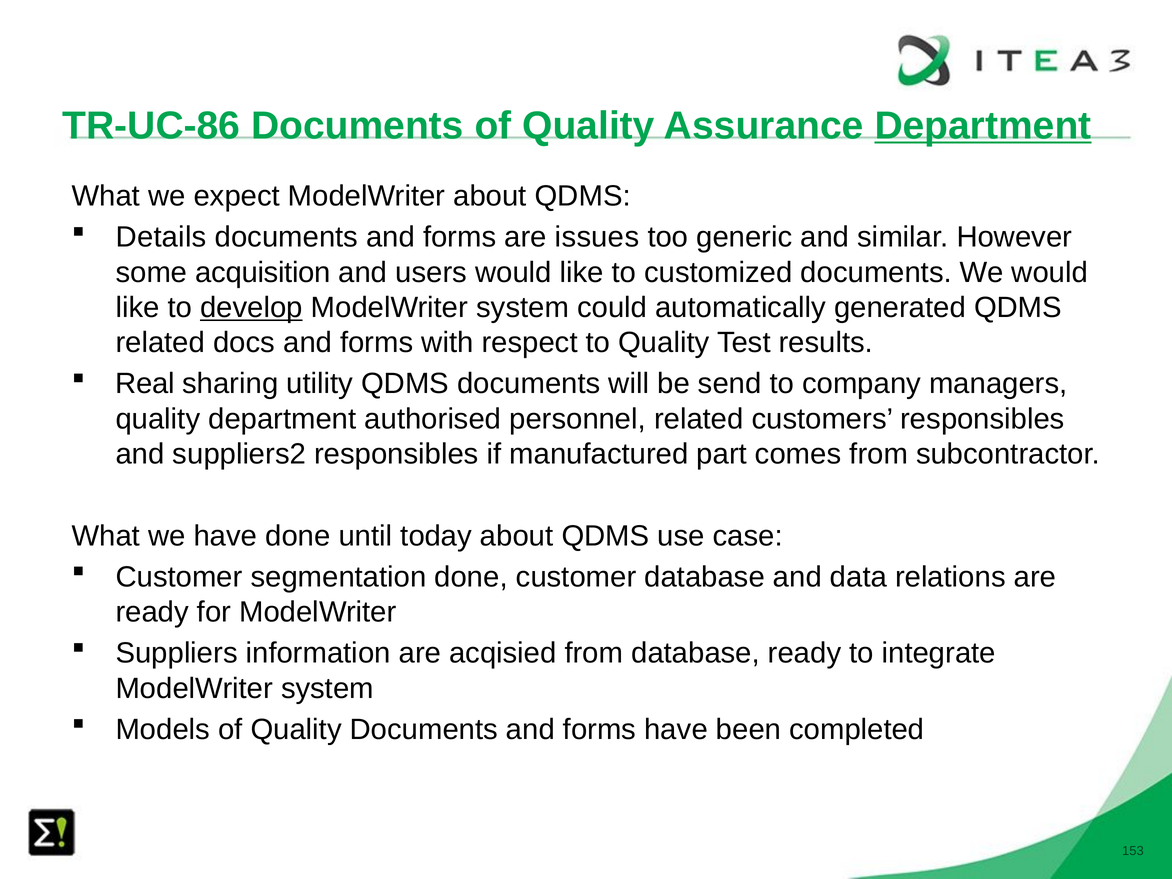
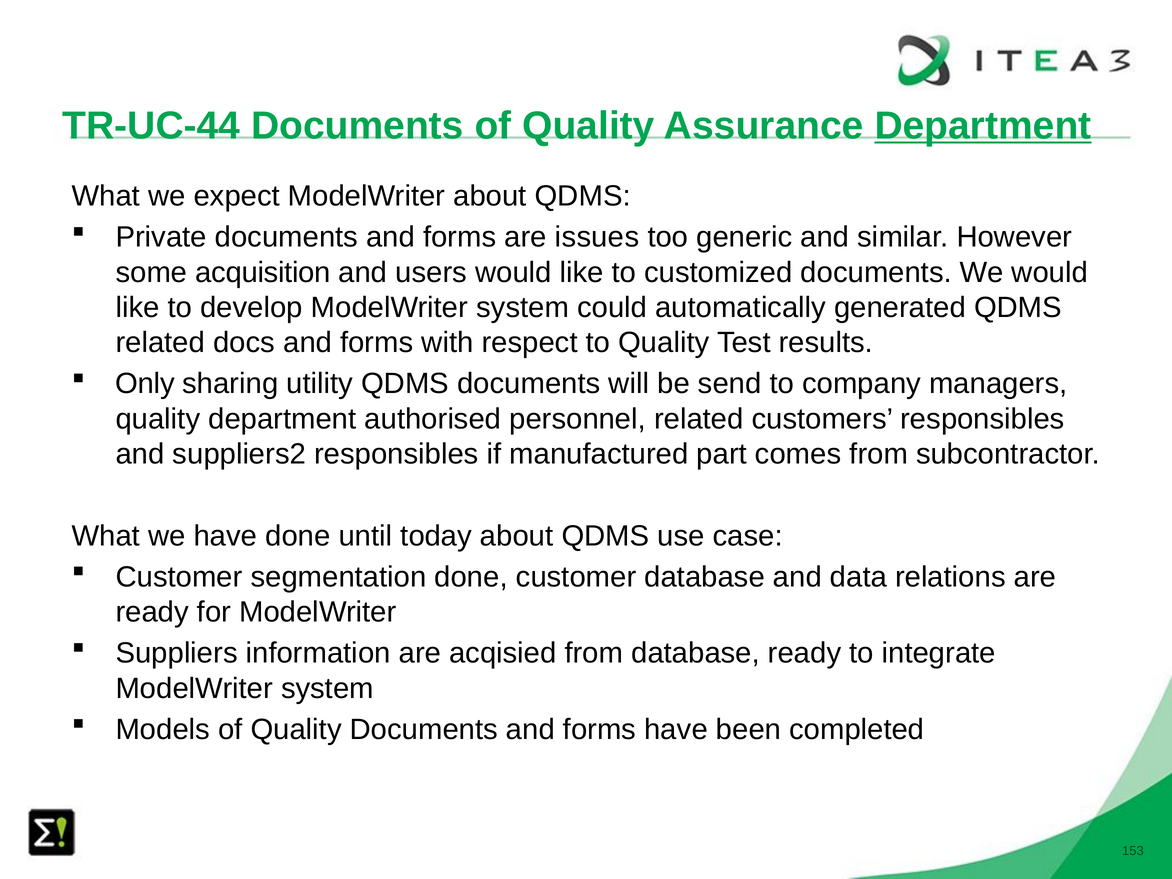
TR-UC-86: TR-UC-86 -> TR-UC-44 (151, 126)
Details: Details -> Private (161, 237)
develop underline: present -> none (251, 308)
Real: Real -> Only (145, 384)
